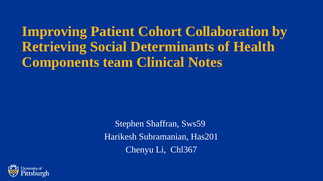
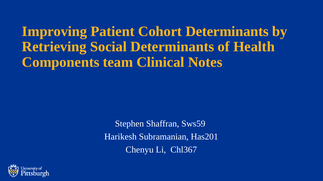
Cohort Collaboration: Collaboration -> Determinants (227, 31)
